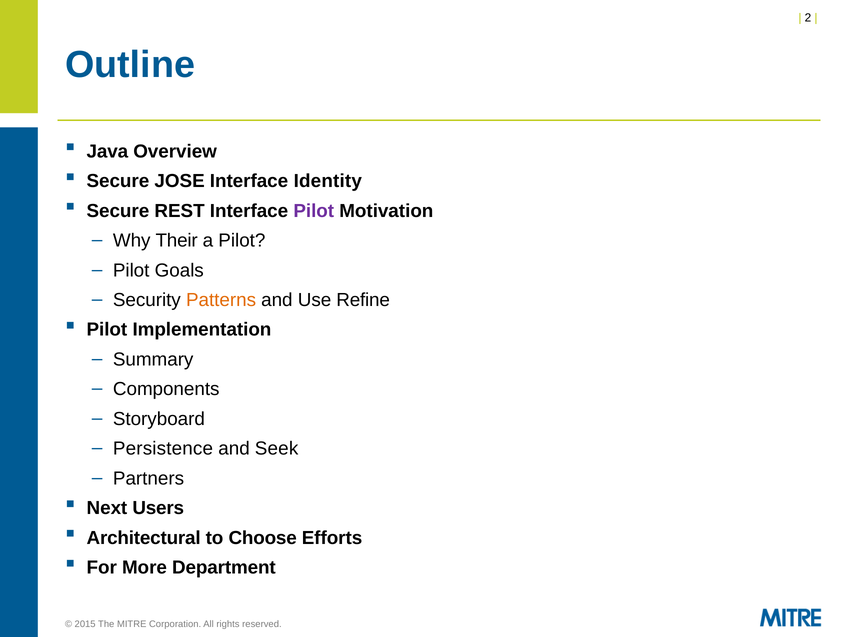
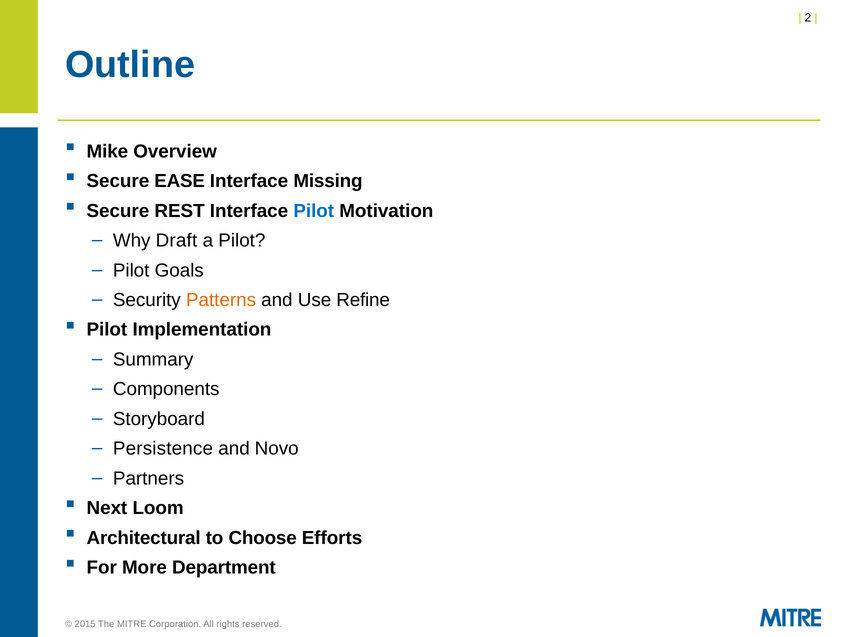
Java: Java -> Mike (107, 151)
JOSE: JOSE -> EASE (180, 181)
Identity: Identity -> Missing (328, 181)
Pilot colour: purple -> blue (314, 211)
Their: Their -> Draft (176, 240)
Seek: Seek -> Novo (277, 448)
Users: Users -> Loom (158, 508)
